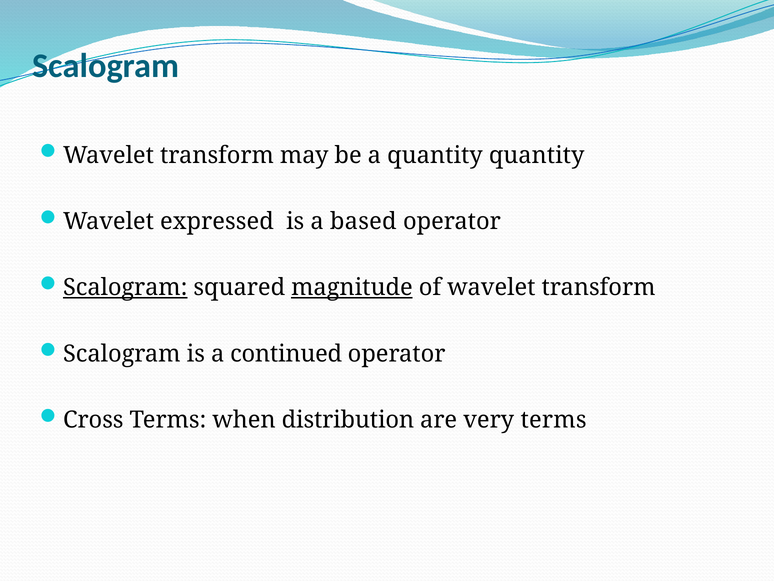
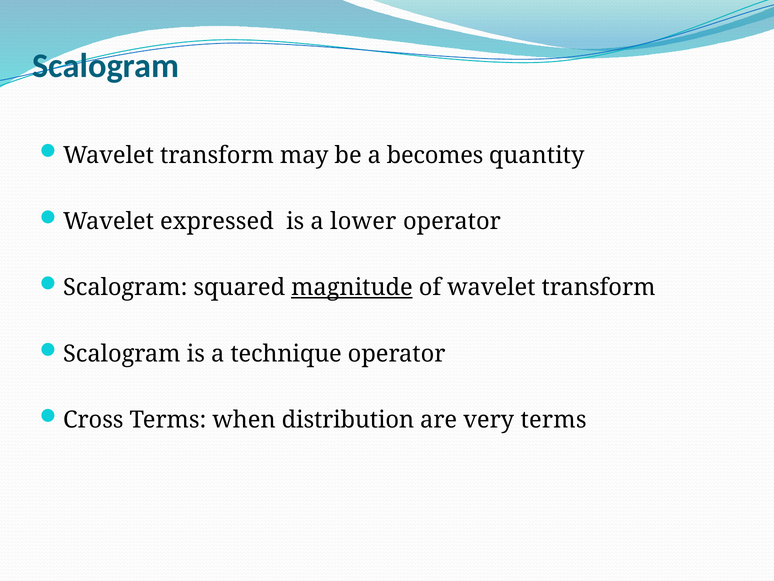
a quantity: quantity -> becomes (435, 155)
based: based -> lower (363, 221)
Scalogram underline: present -> none (125, 287)
continued: continued -> technique (286, 353)
